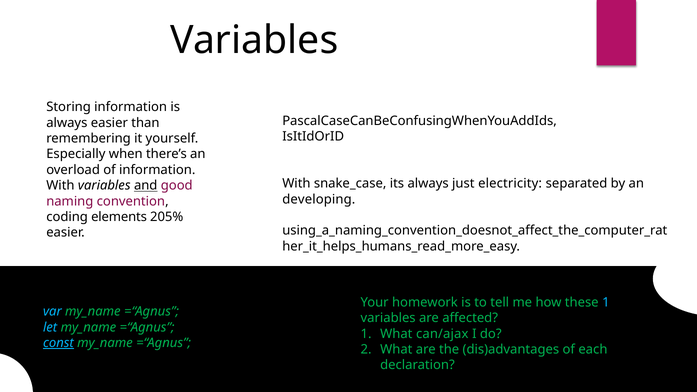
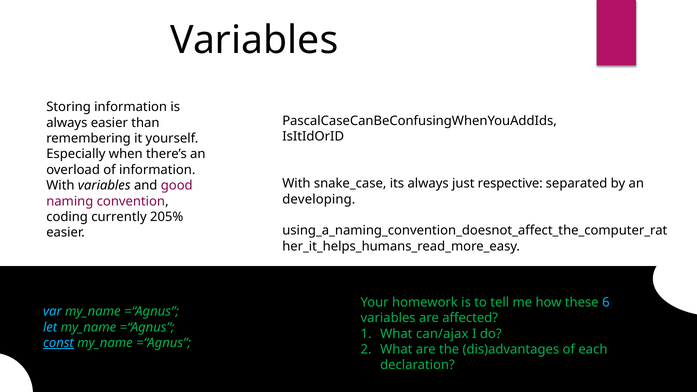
electricity: electricity -> respective (510, 184)
and underline: present -> none (146, 186)
elements: elements -> currently (119, 217)
these 1: 1 -> 6 (606, 302)
